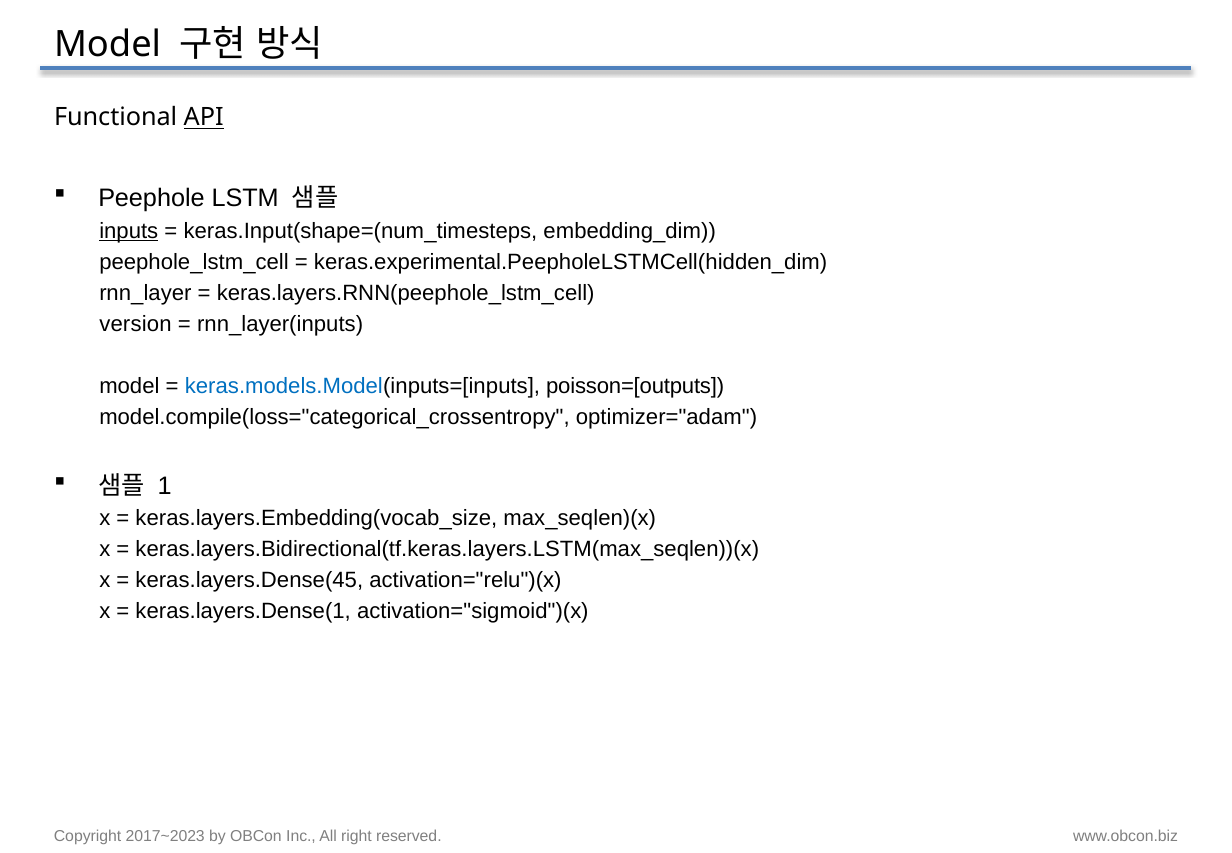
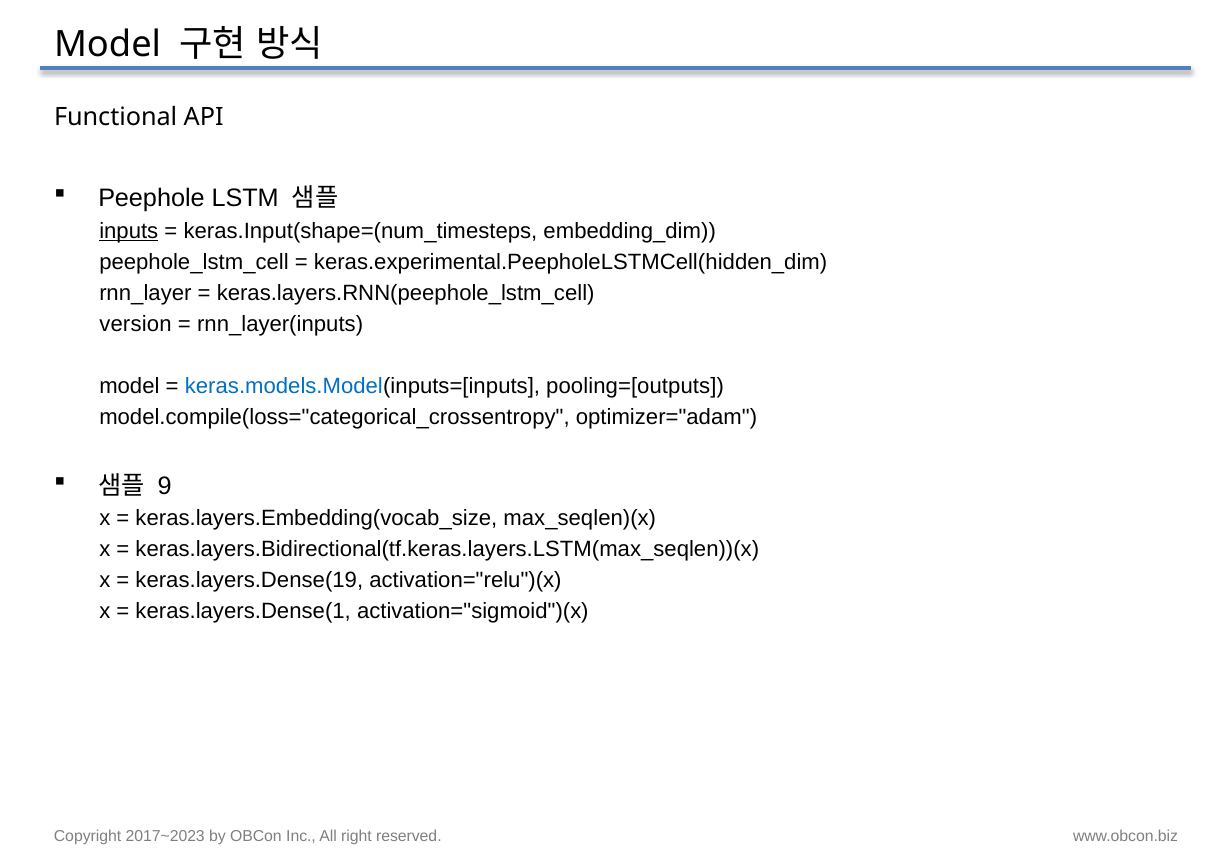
API underline: present -> none (204, 118)
poisson=[outputs: poisson=[outputs -> pooling=[outputs (635, 386)
1: 1 -> 9 (165, 486)
keras.layers.Dense(45: keras.layers.Dense(45 -> keras.layers.Dense(19 (249, 580)
